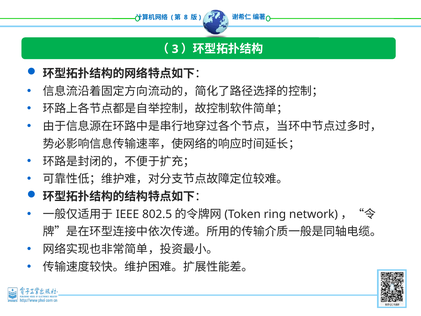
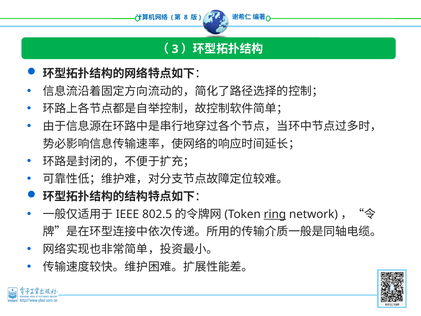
ring underline: none -> present (275, 214)
